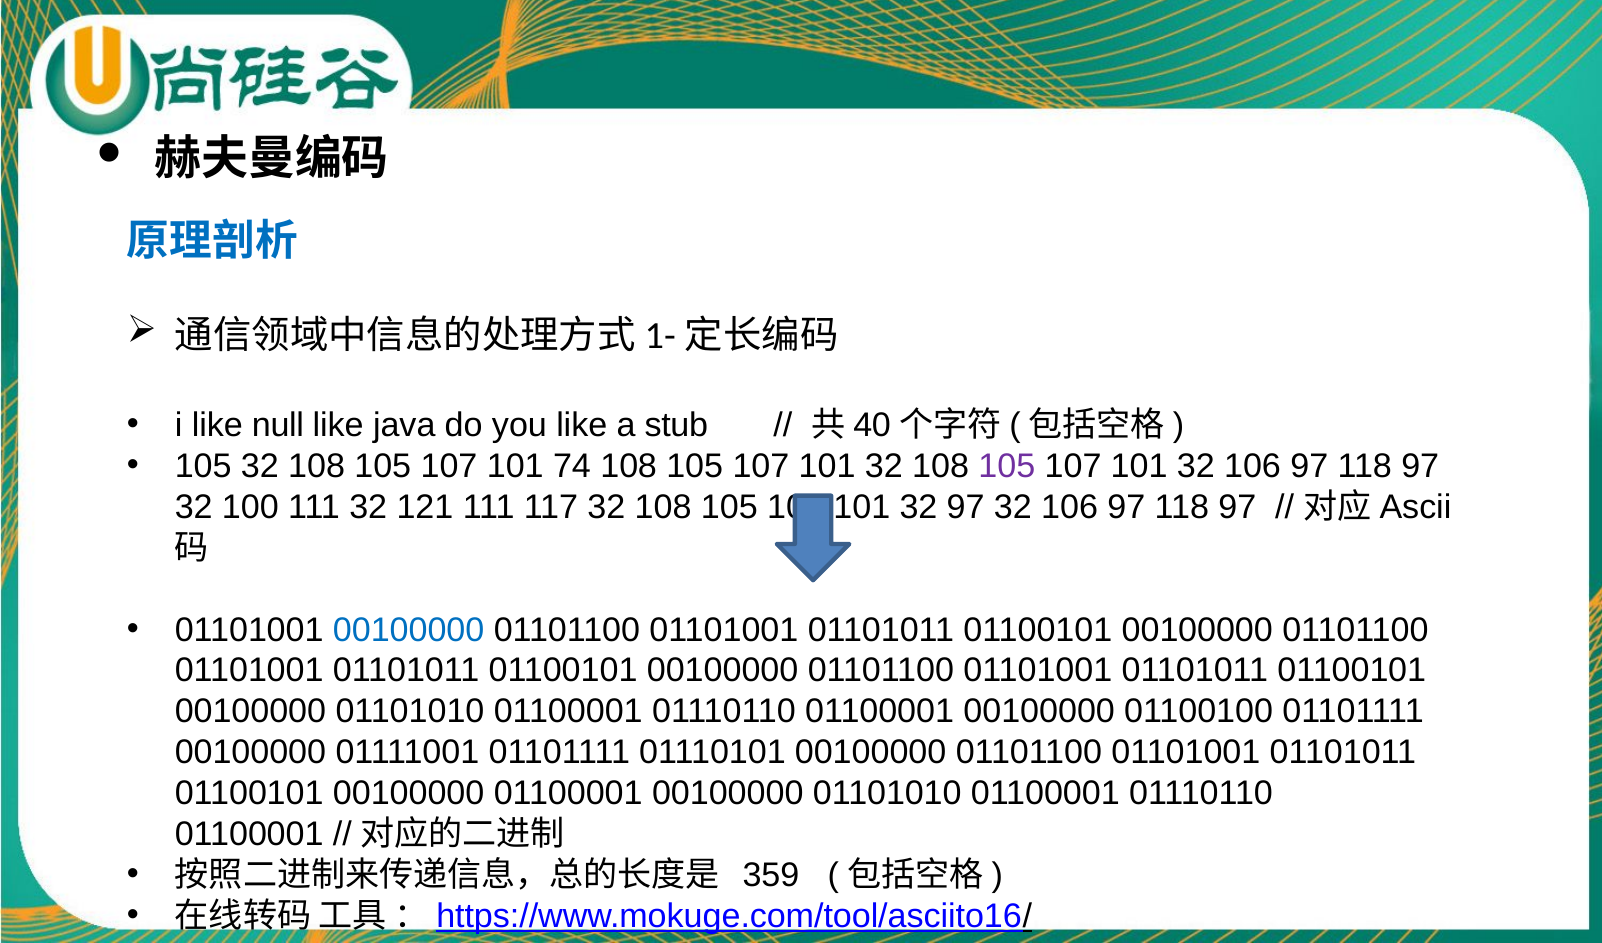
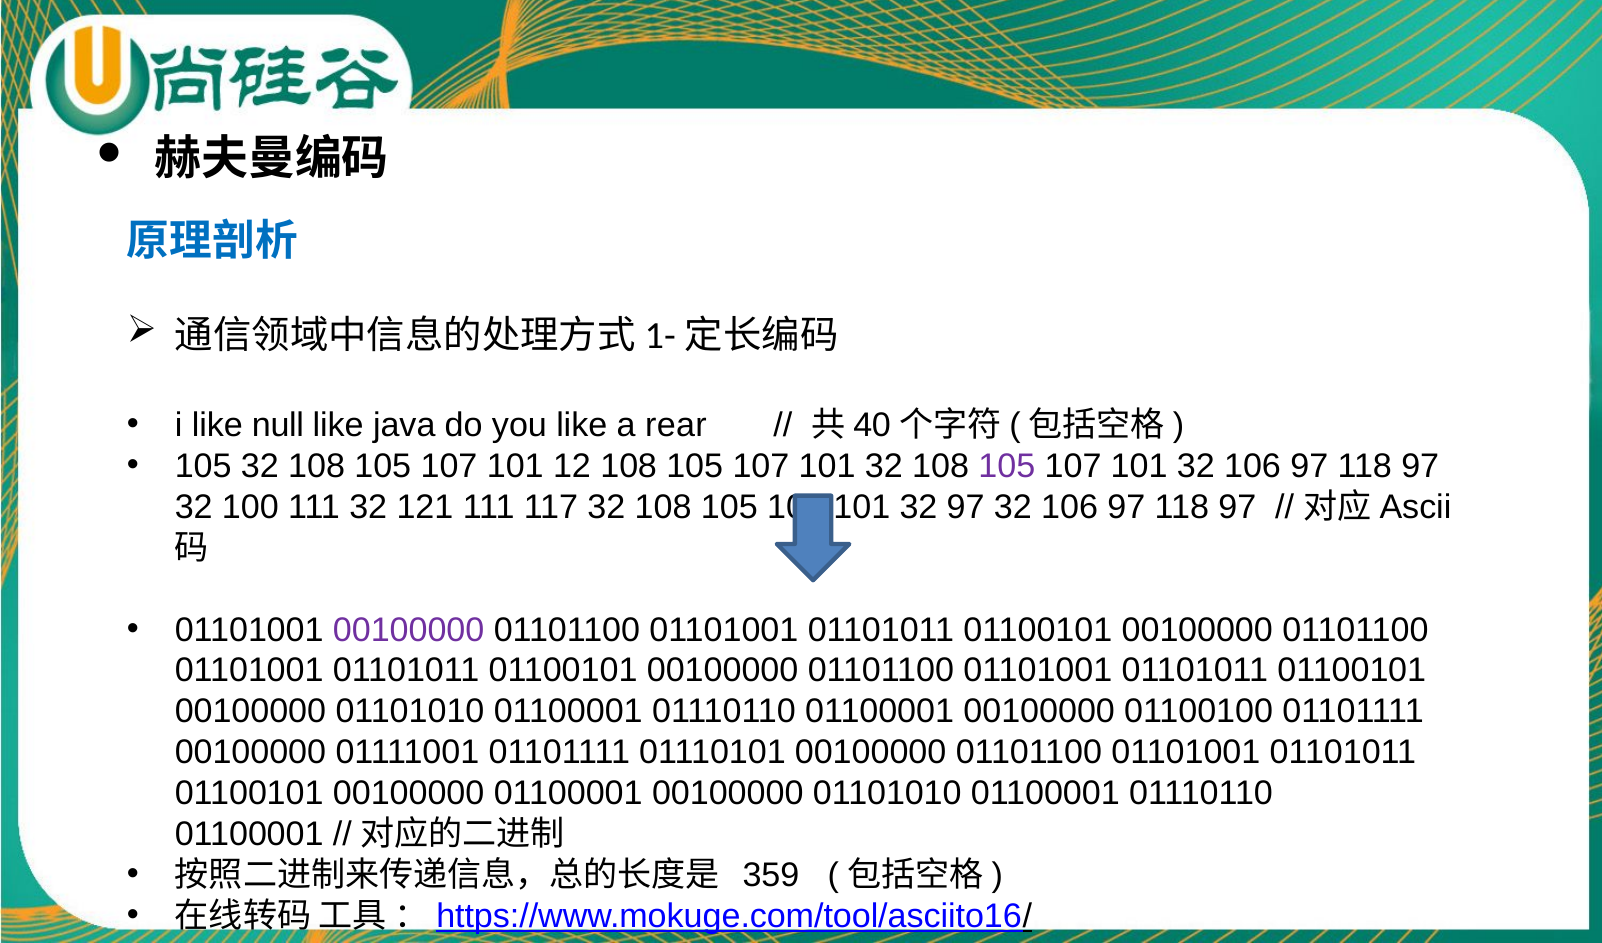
stub: stub -> rear (676, 425)
74: 74 -> 12 (572, 466)
00100000 colour: blue -> purple (409, 630)
